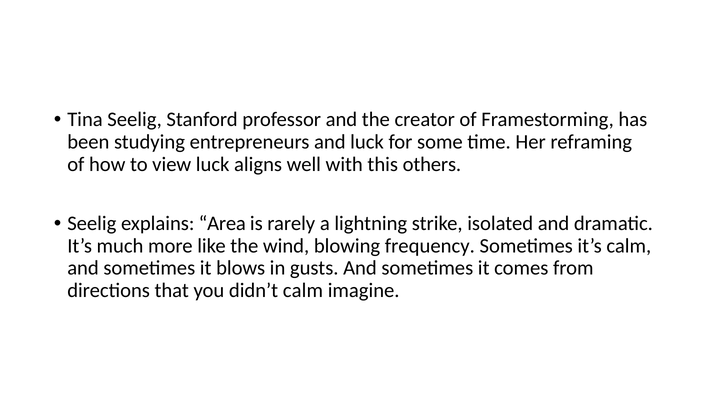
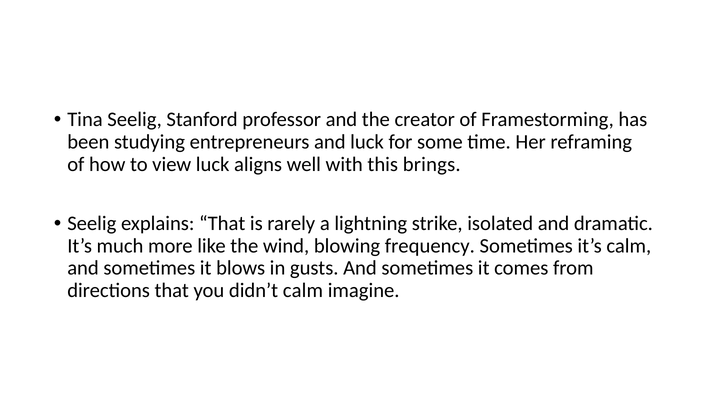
others: others -> brings (432, 164)
explains Area: Area -> That (222, 224)
